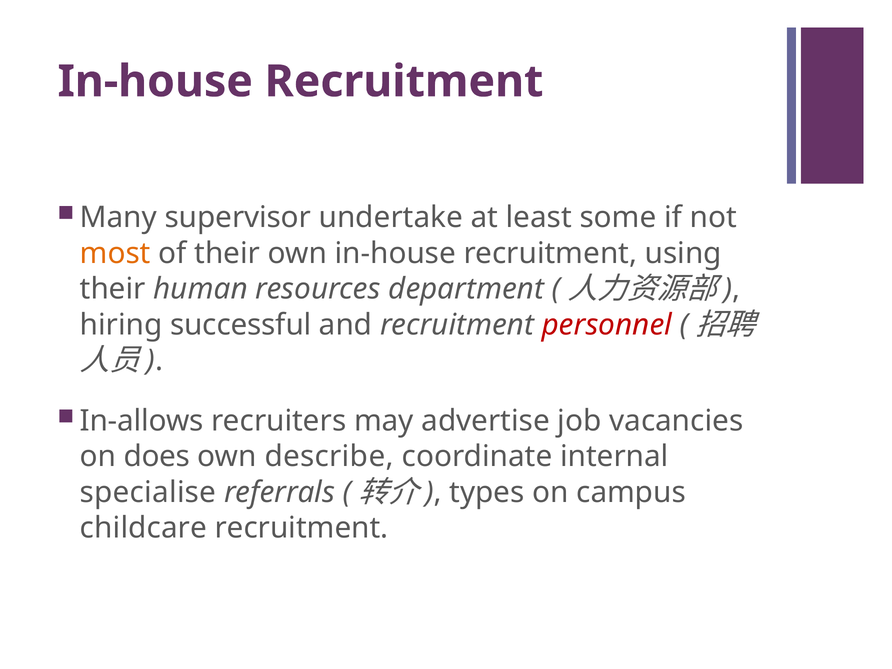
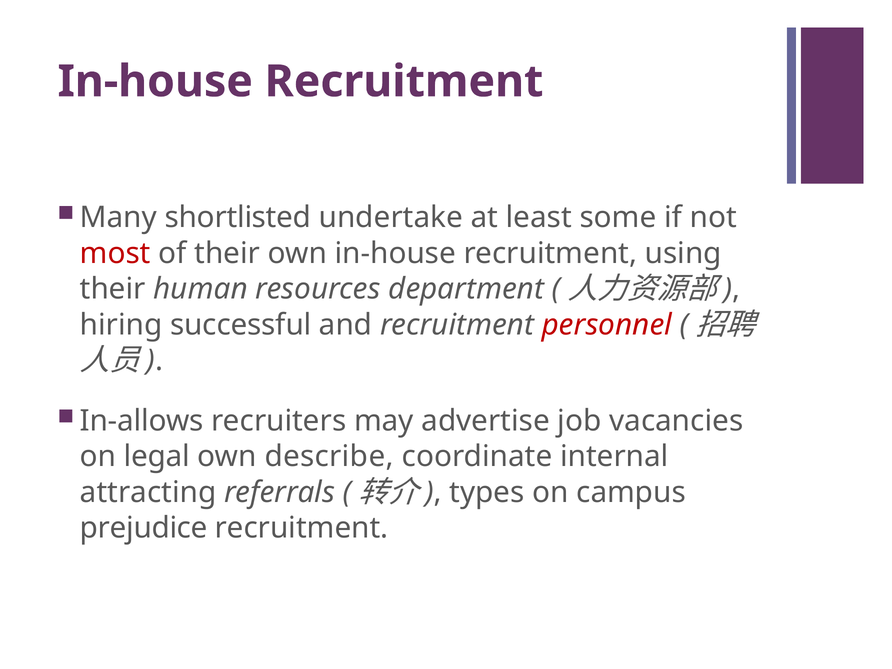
supervisor: supervisor -> shortlisted (238, 218)
most colour: orange -> red (115, 253)
does: does -> legal (157, 457)
specialise: specialise -> attracting (148, 492)
childcare: childcare -> prejudice (144, 528)
